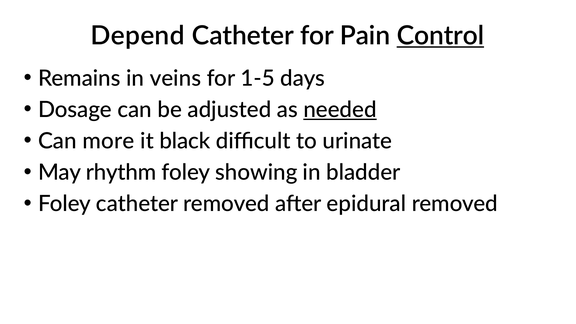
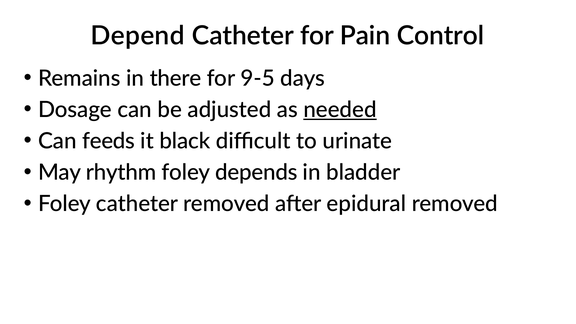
Control underline: present -> none (441, 36)
veins: veins -> there (176, 78)
1-5: 1-5 -> 9-5 (258, 78)
more: more -> feeds (109, 141)
showing: showing -> depends (256, 173)
